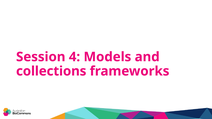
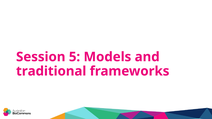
4: 4 -> 5 (75, 57)
collections: collections -> traditional (51, 71)
